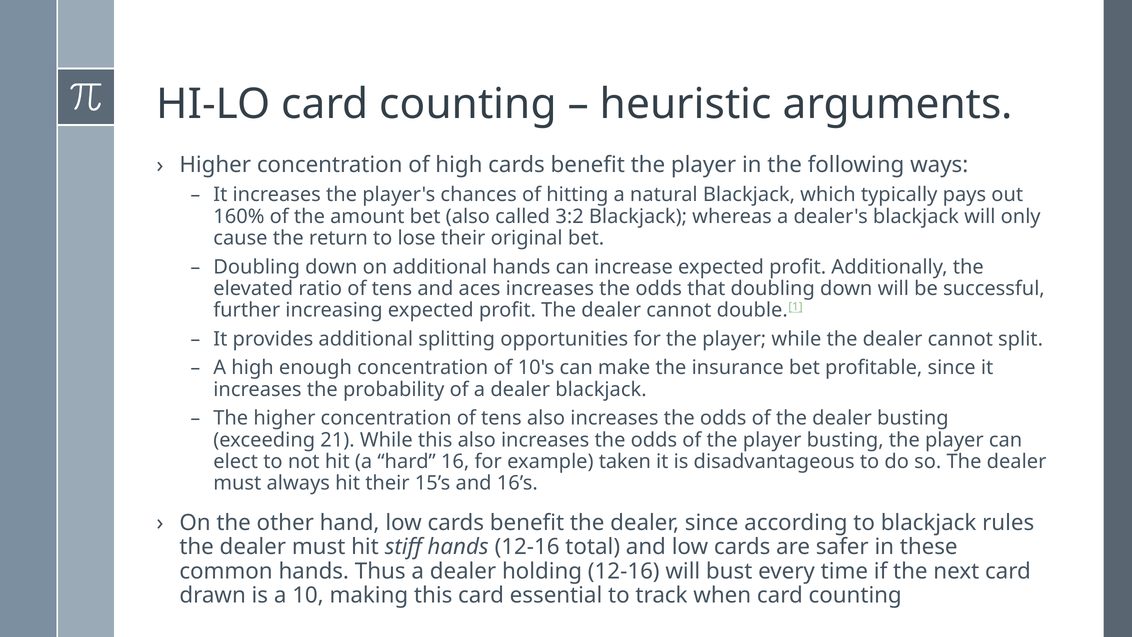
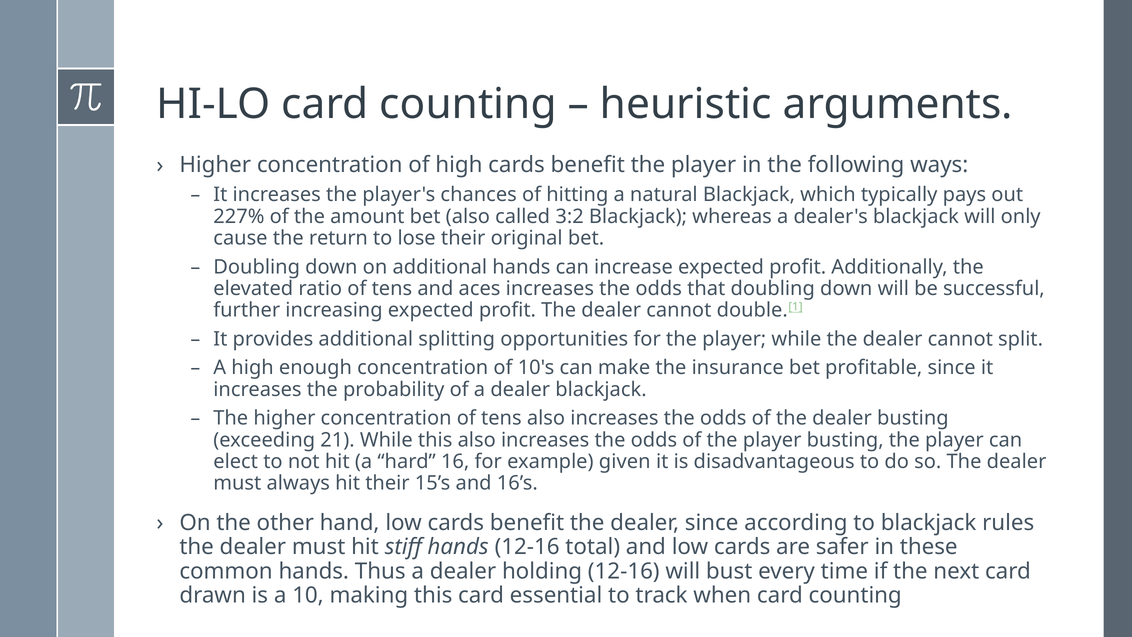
160%: 160% -> 227% (239, 217)
taken: taken -> given (625, 462)
